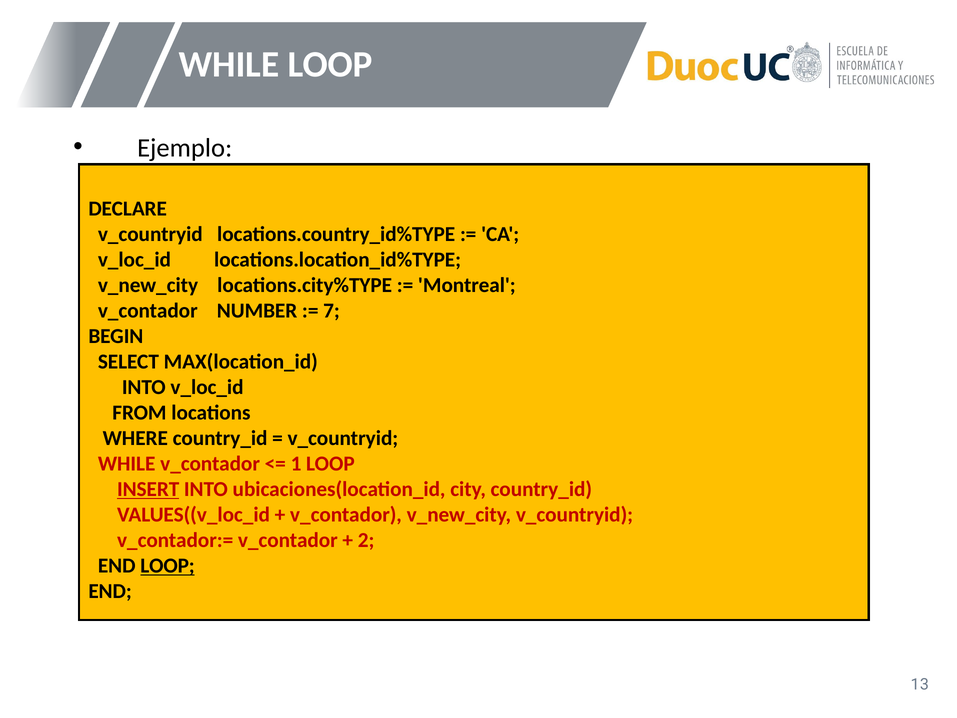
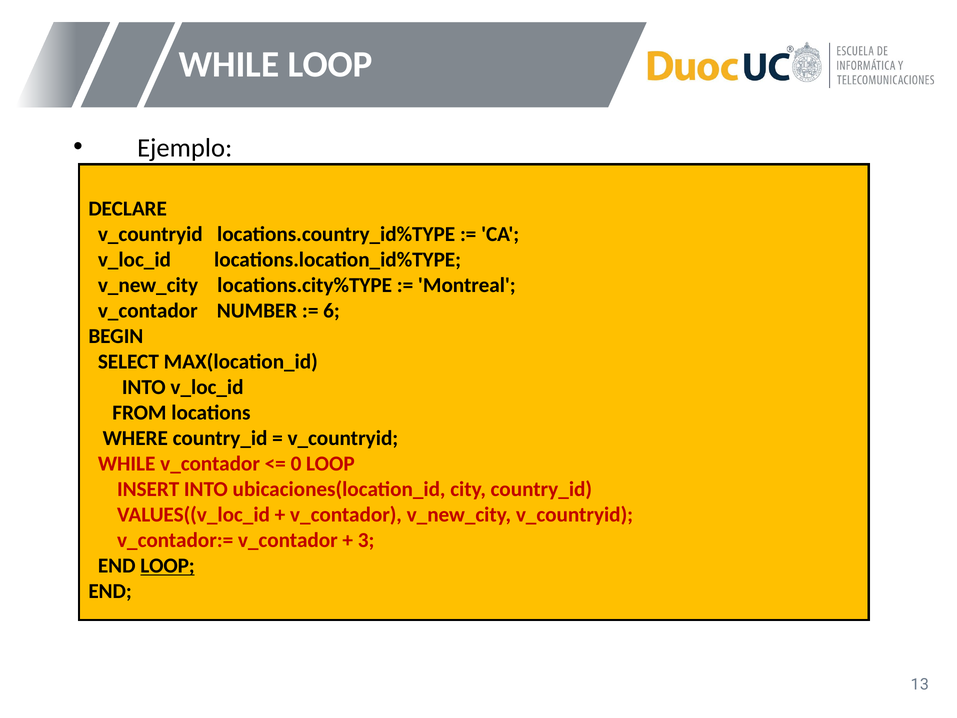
7: 7 -> 6 (331, 311)
1: 1 -> 0 (296, 464)
INSERT underline: present -> none (148, 489)
2: 2 -> 3 (366, 540)
